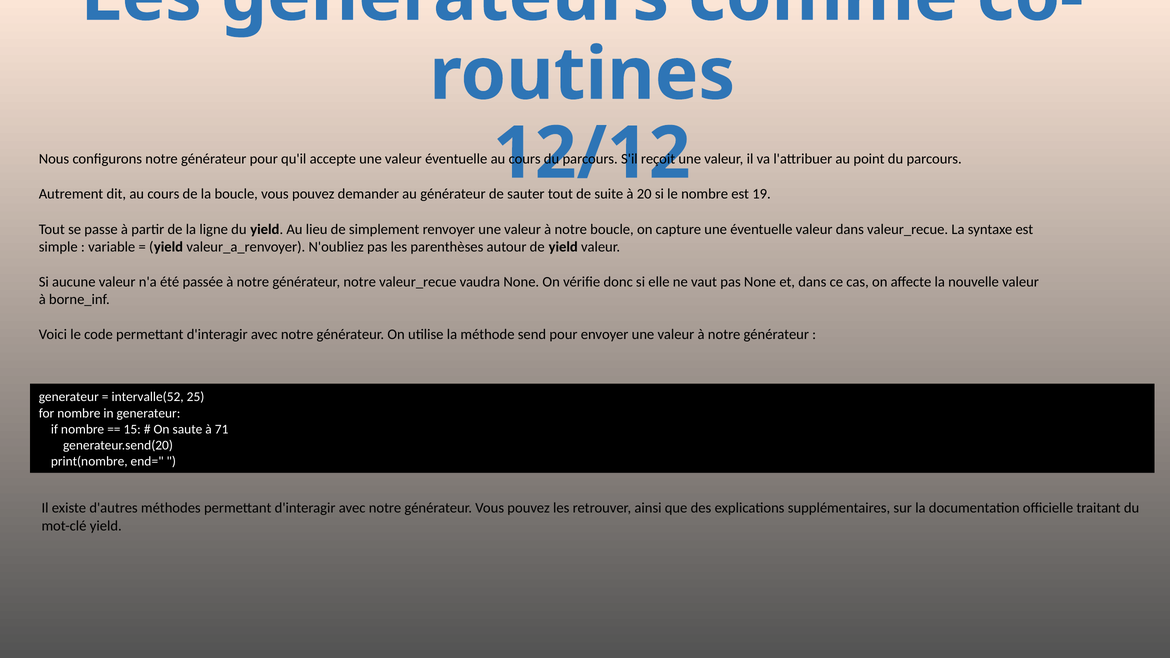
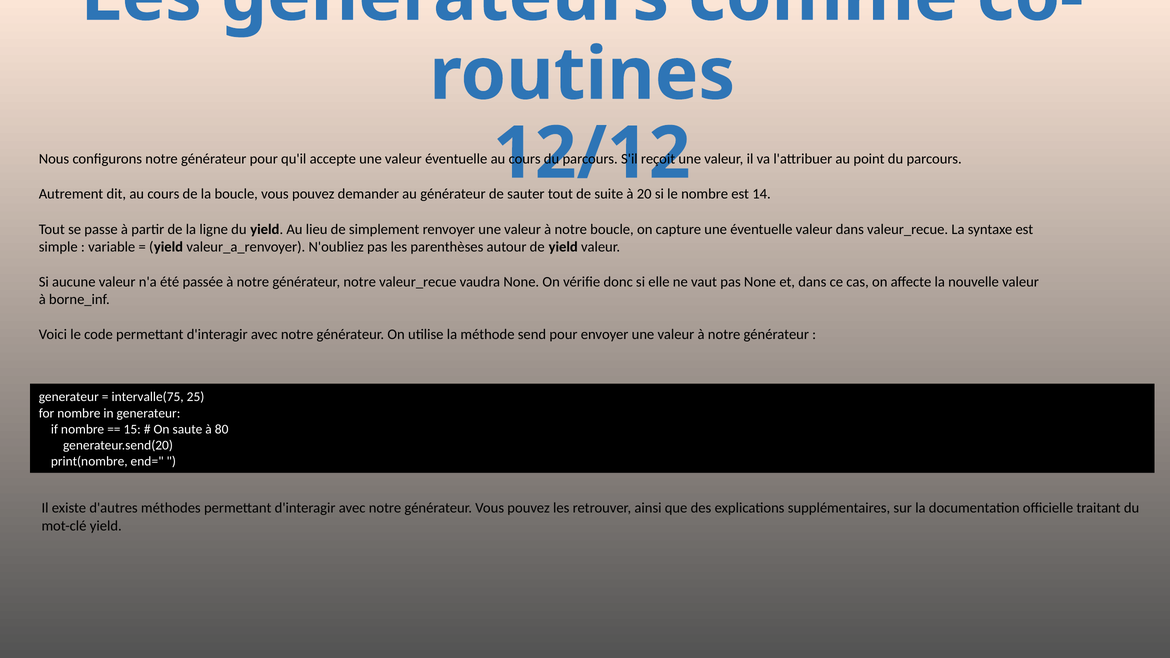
19: 19 -> 14 (762, 194)
intervalle(52: intervalle(52 -> intervalle(75 (148, 397)
71: 71 -> 80 (222, 429)
